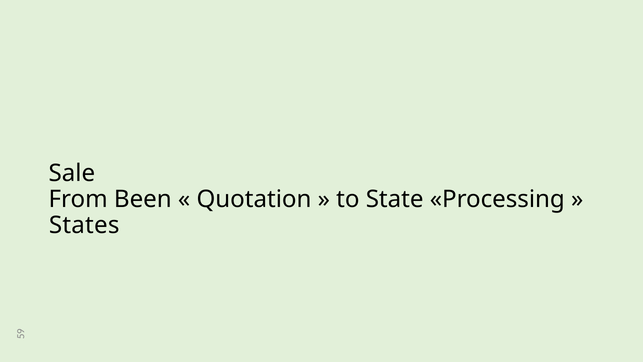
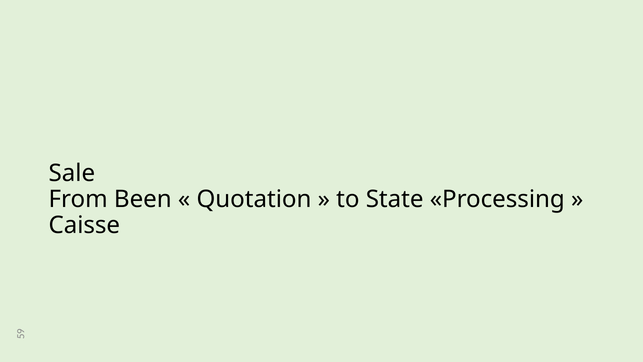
States: States -> Caisse (84, 225)
